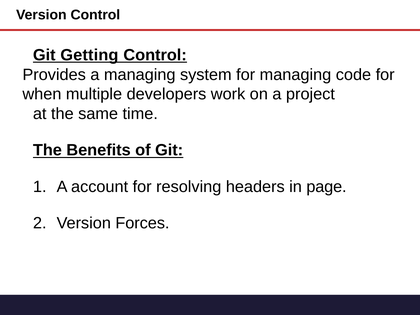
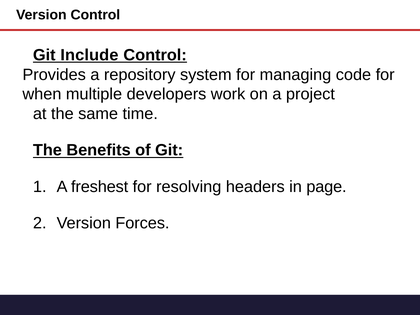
Getting: Getting -> Include (89, 55)
a managing: managing -> repository (140, 75)
account: account -> freshest (100, 187)
